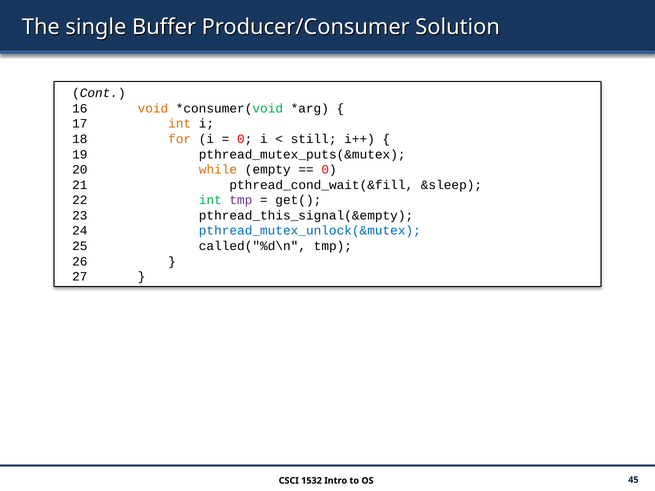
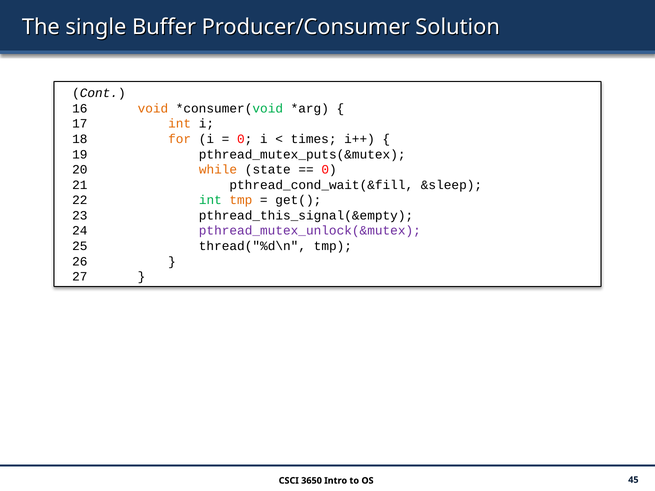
still: still -> times (314, 139)
empty: empty -> state (268, 170)
tmp colour: purple -> orange (241, 200)
pthread_mutex_unlock(&mutex colour: blue -> purple (310, 231)
called("%d\n: called("%d\n -> thread("%d\n (252, 246)
1532: 1532 -> 3650 (312, 481)
